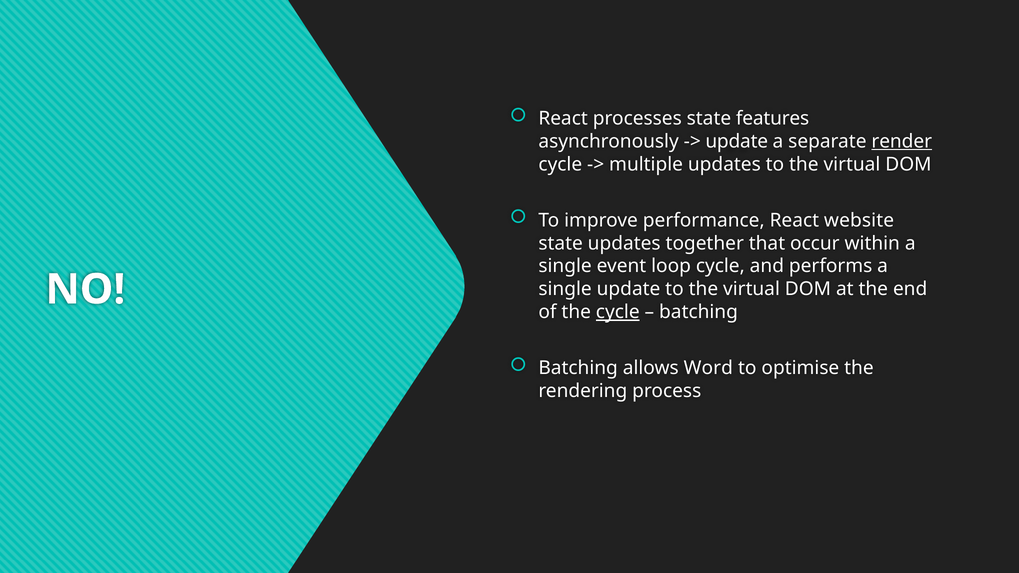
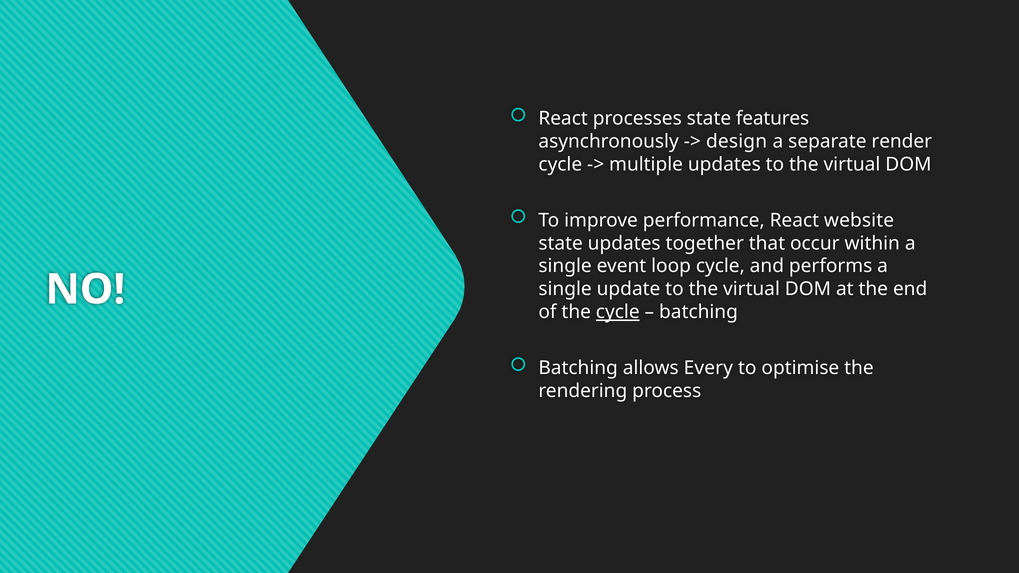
update: update -> design (737, 141)
render underline: present -> none (902, 141)
Word: Word -> Every (708, 368)
